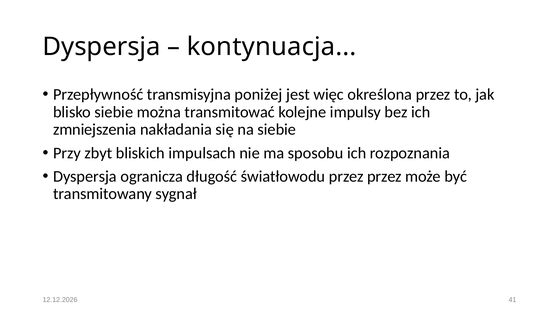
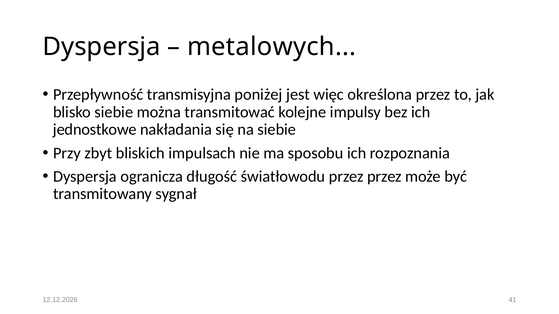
kontynuacja: kontynuacja -> metalowych (272, 47)
zmniejszenia: zmniejszenia -> jednostkowe (95, 130)
